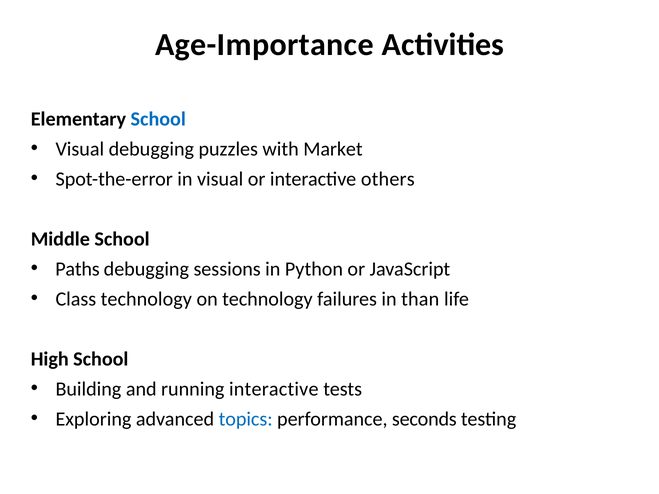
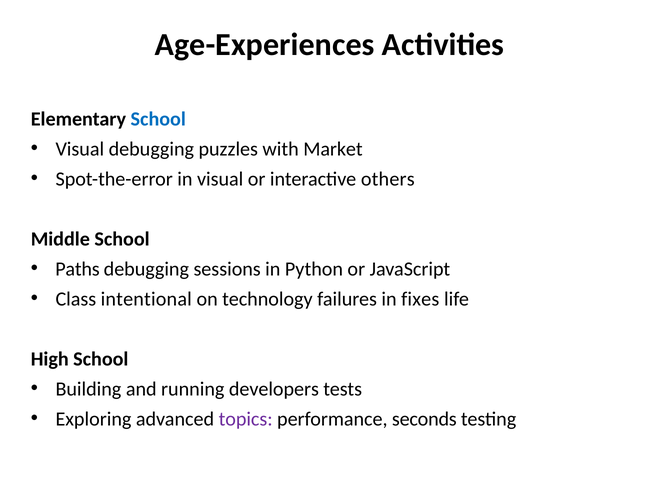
Age-Importance: Age-Importance -> Age-Experiences (265, 45)
Class technology: technology -> intentional (146, 299)
than: than -> fixes (420, 299)
running interactive: interactive -> developers (274, 389)
topics colour: blue -> purple (246, 419)
